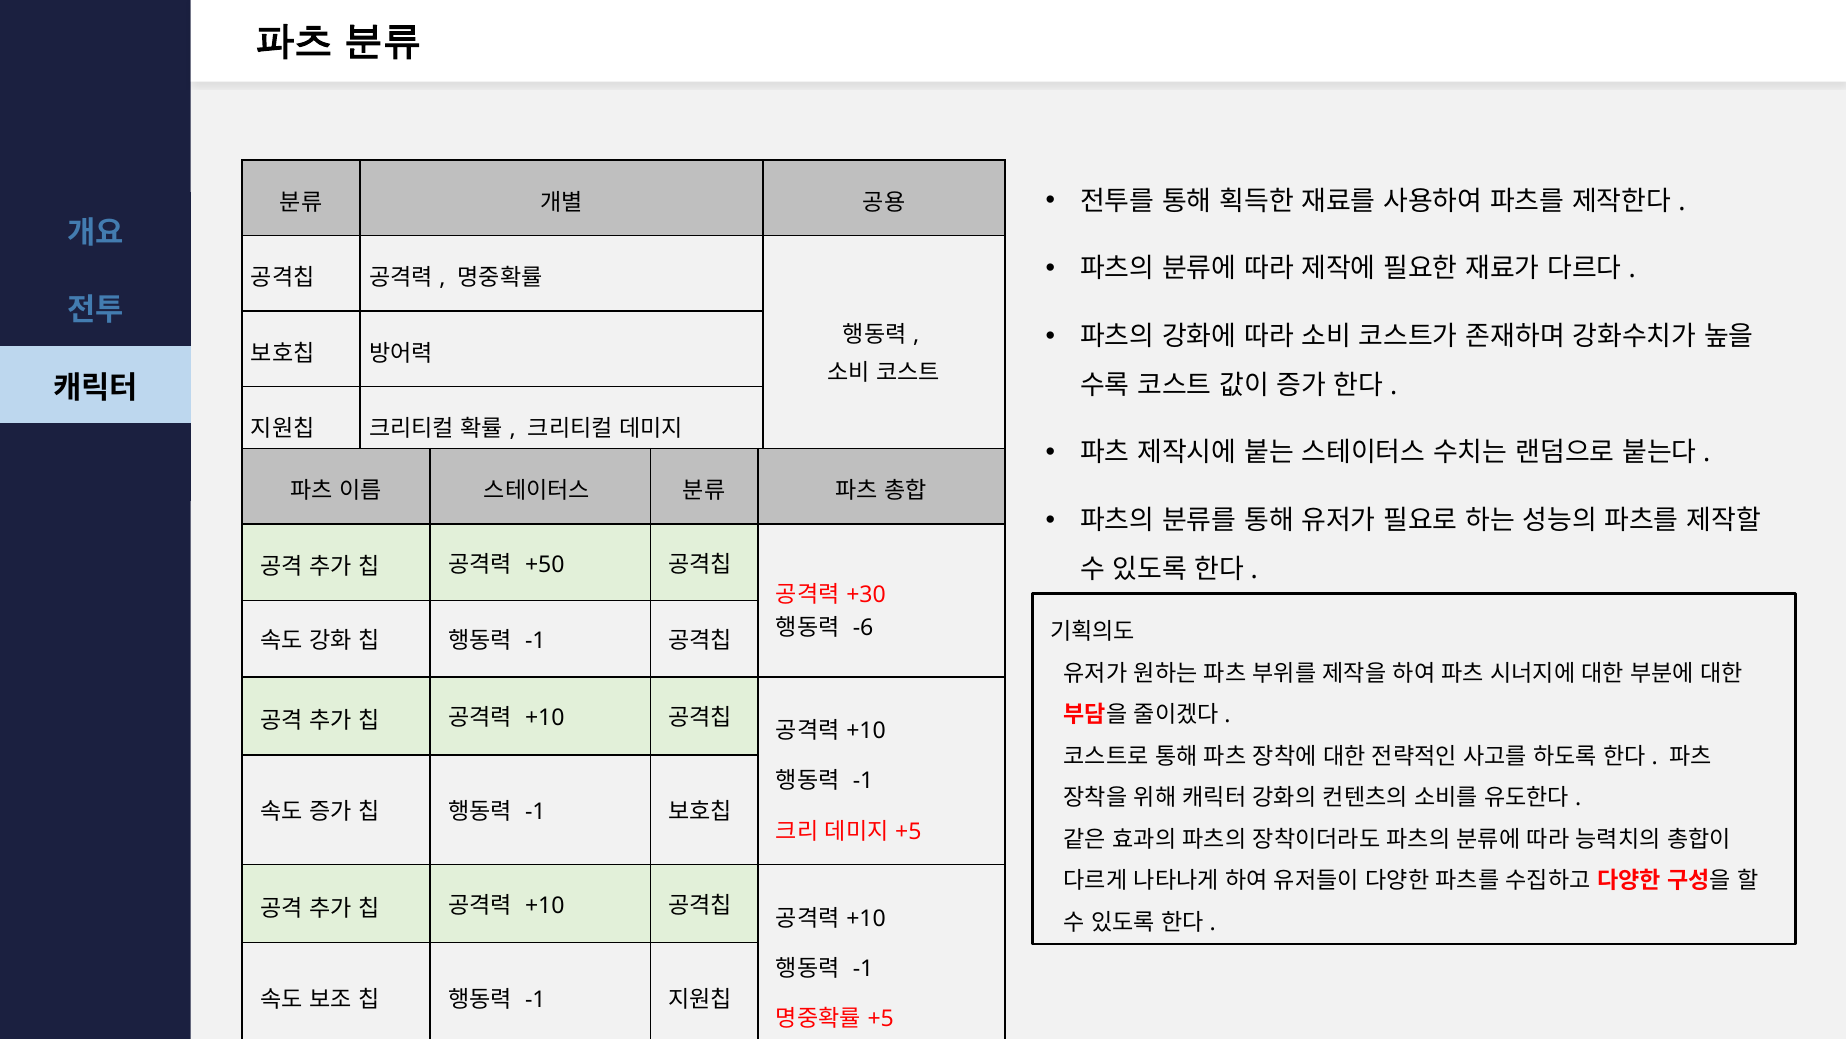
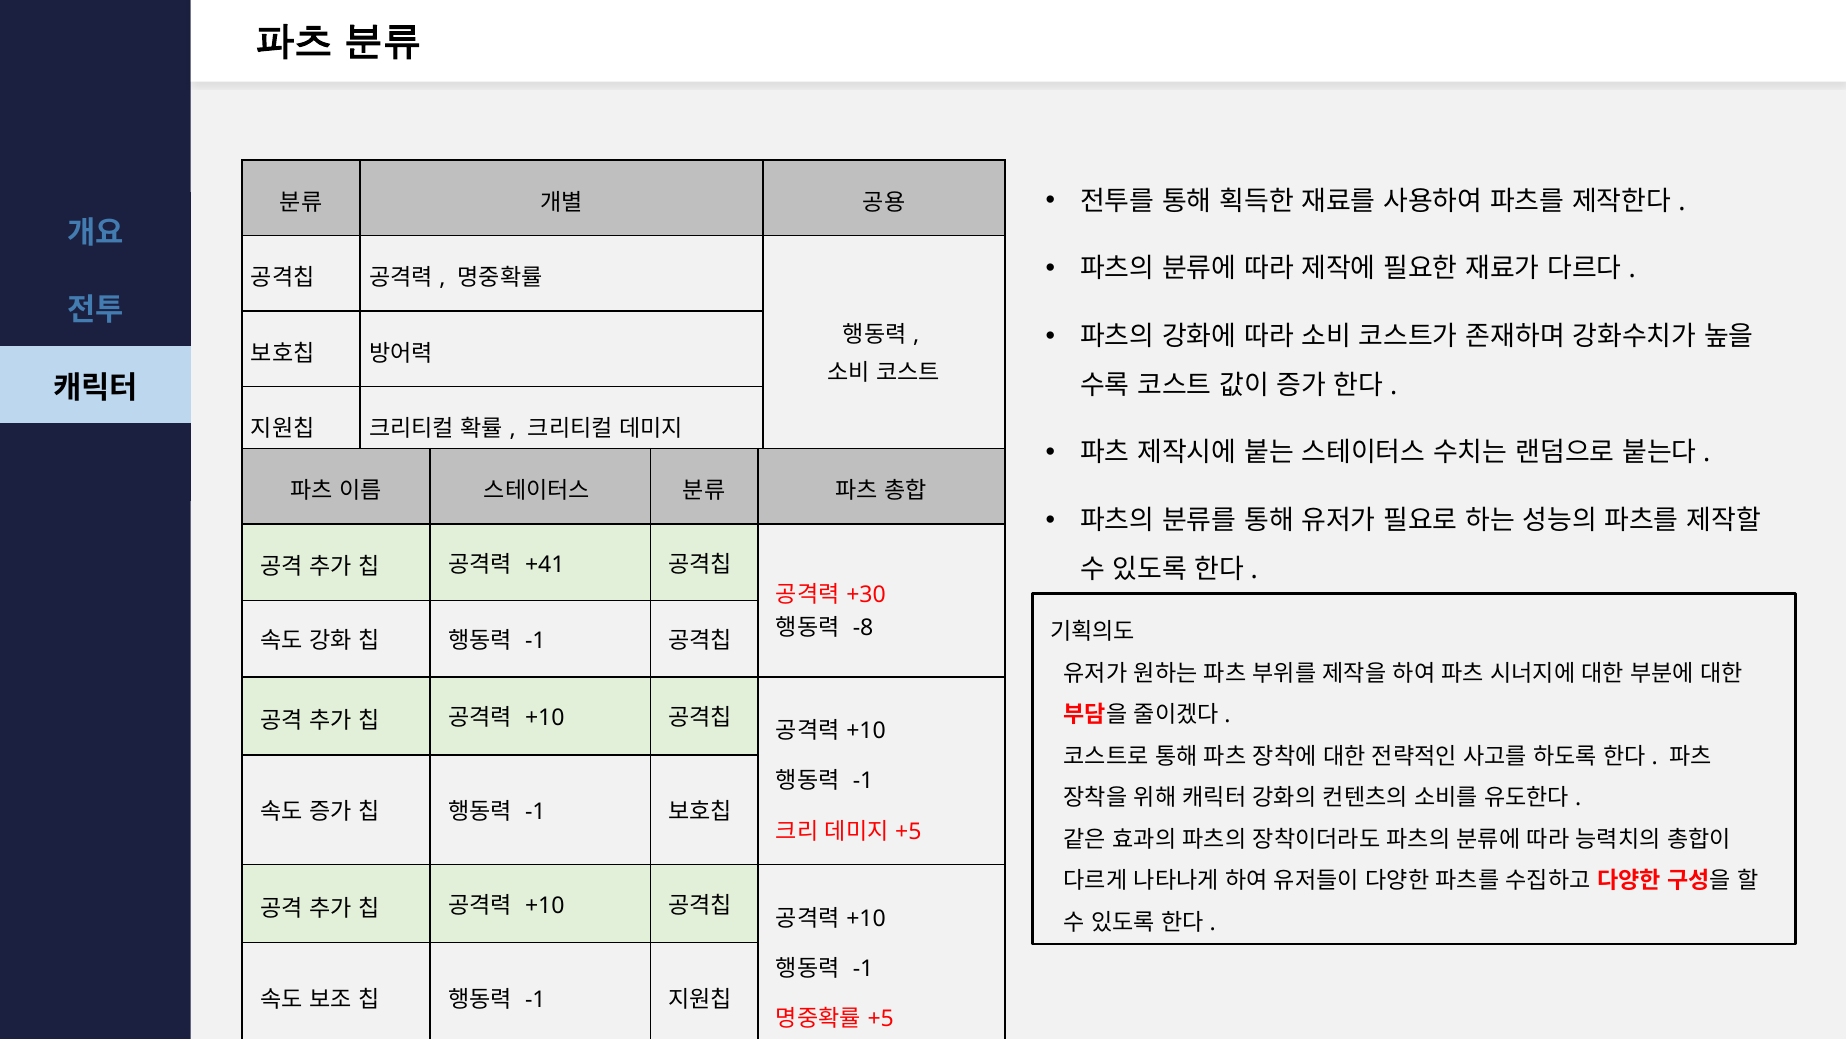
+50: +50 -> +41 (545, 564)
-6: -6 -> -8 (863, 628)
